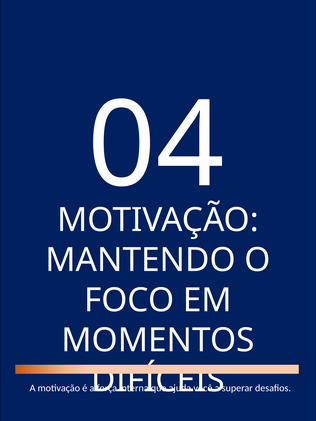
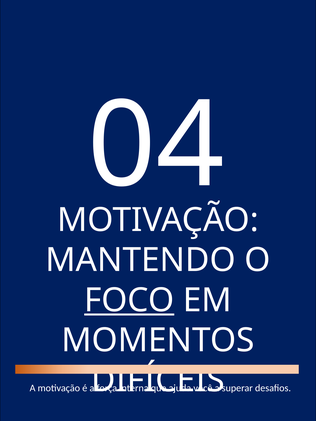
FOCO underline: none -> present (129, 300)
